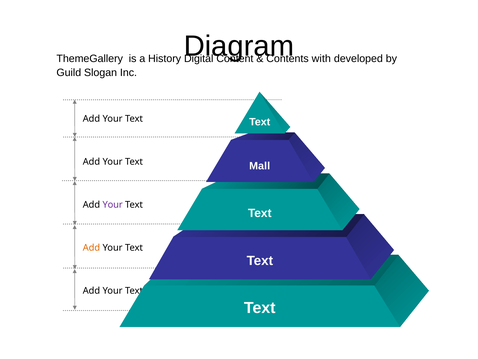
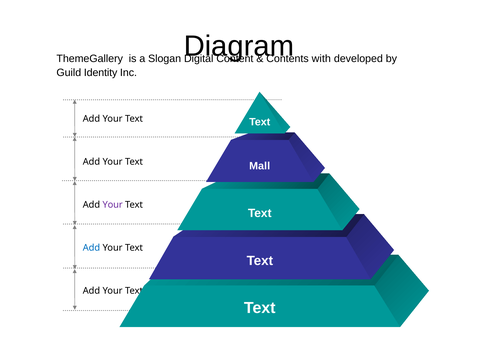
History: History -> Slogan (165, 59)
Slogan: Slogan -> Identity (101, 73)
Add colour: orange -> blue (91, 247)
